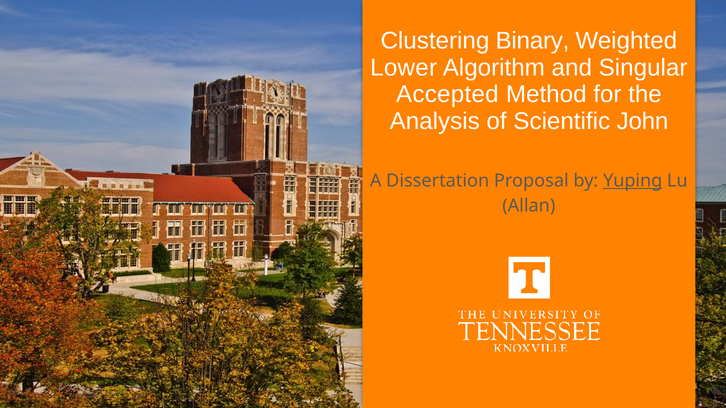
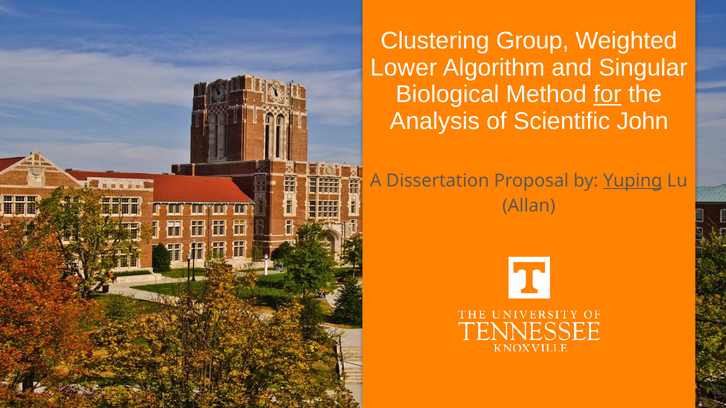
Binary: Binary -> Group (532, 41)
Accepted: Accepted -> Biological (447, 95)
for underline: none -> present (607, 95)
